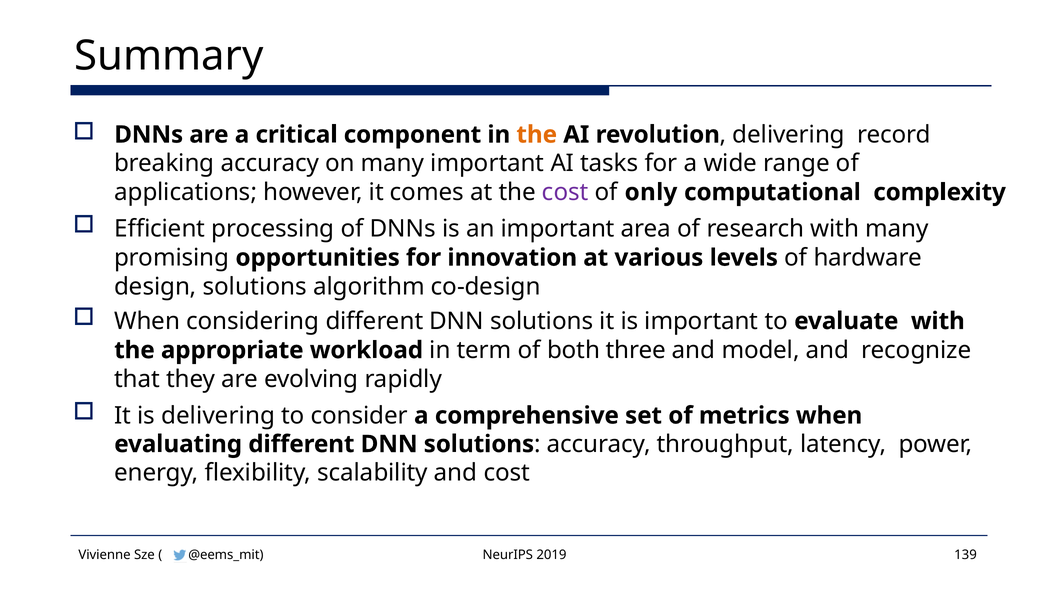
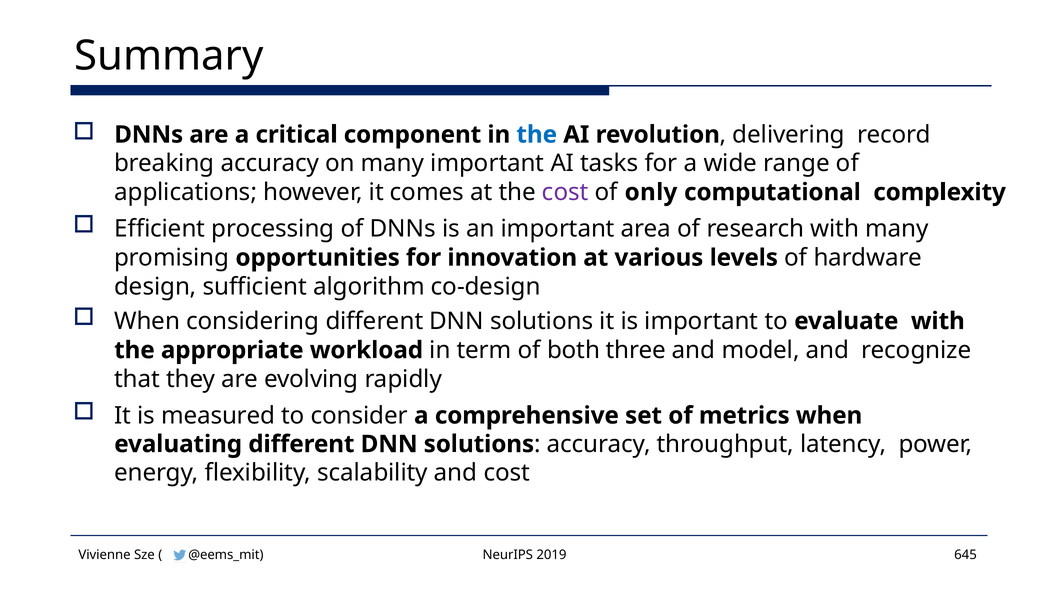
the colour: orange -> blue (537, 135)
design solutions: solutions -> sufficient (255, 287)
is delivering: delivering -> measured (218, 416)
139: 139 -> 645 (966, 555)
